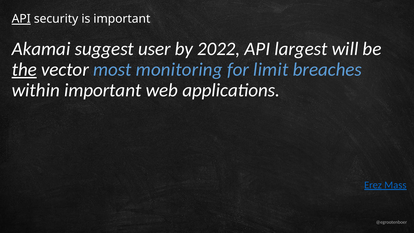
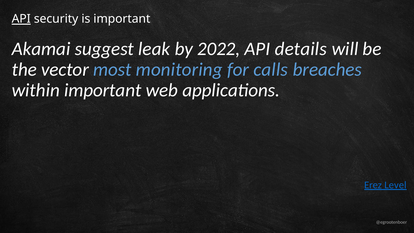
user: user -> leak (154, 49)
largest: largest -> details (301, 49)
the underline: present -> none (24, 70)
limit: limit -> calls (271, 70)
Mass: Mass -> Level (395, 185)
